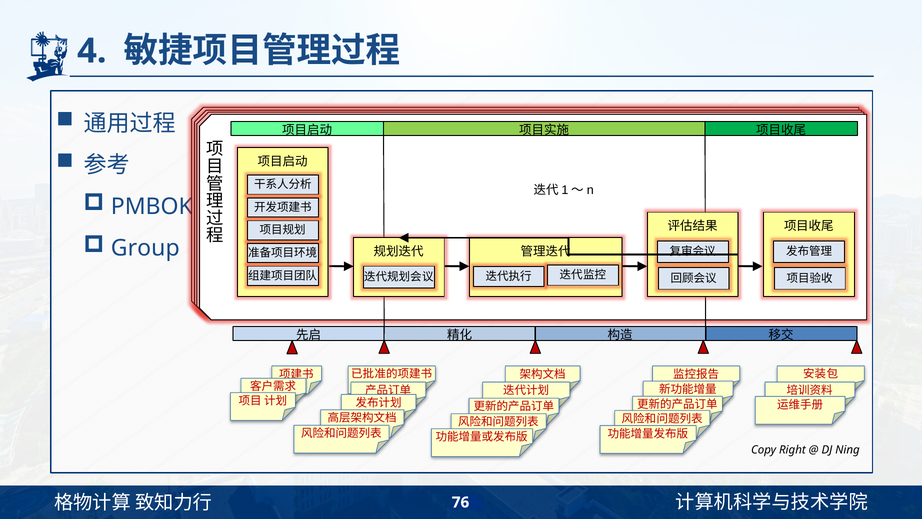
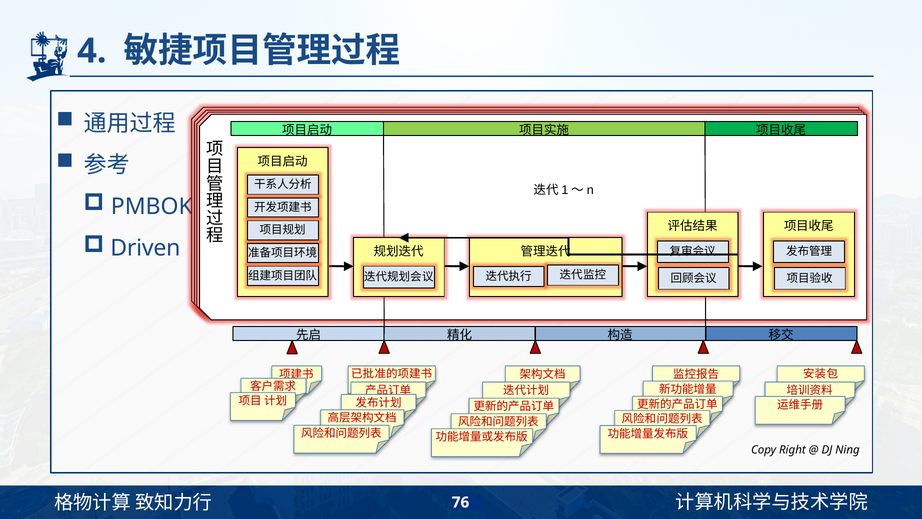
Group: Group -> Driven (145, 248)
